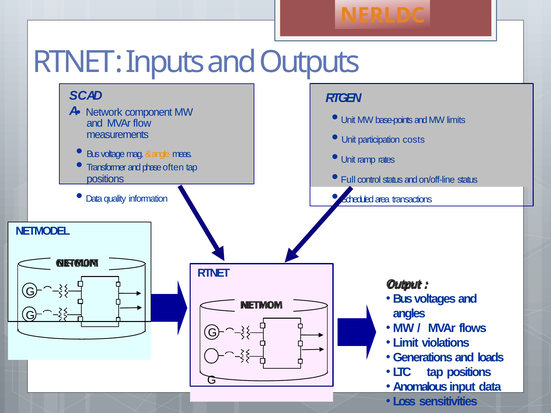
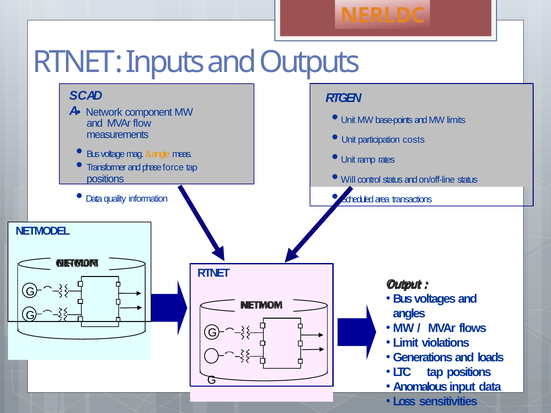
often: often -> force (173, 168)
Full: Full -> Will (348, 180)
